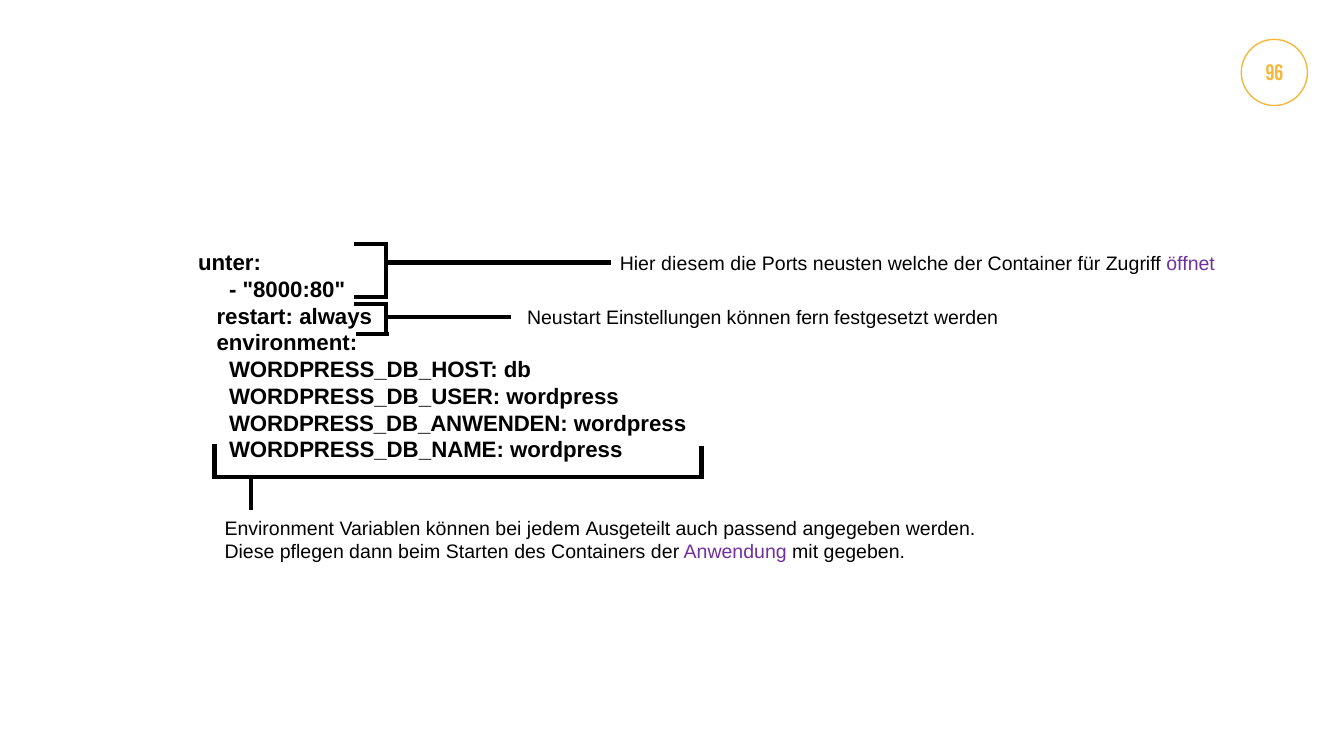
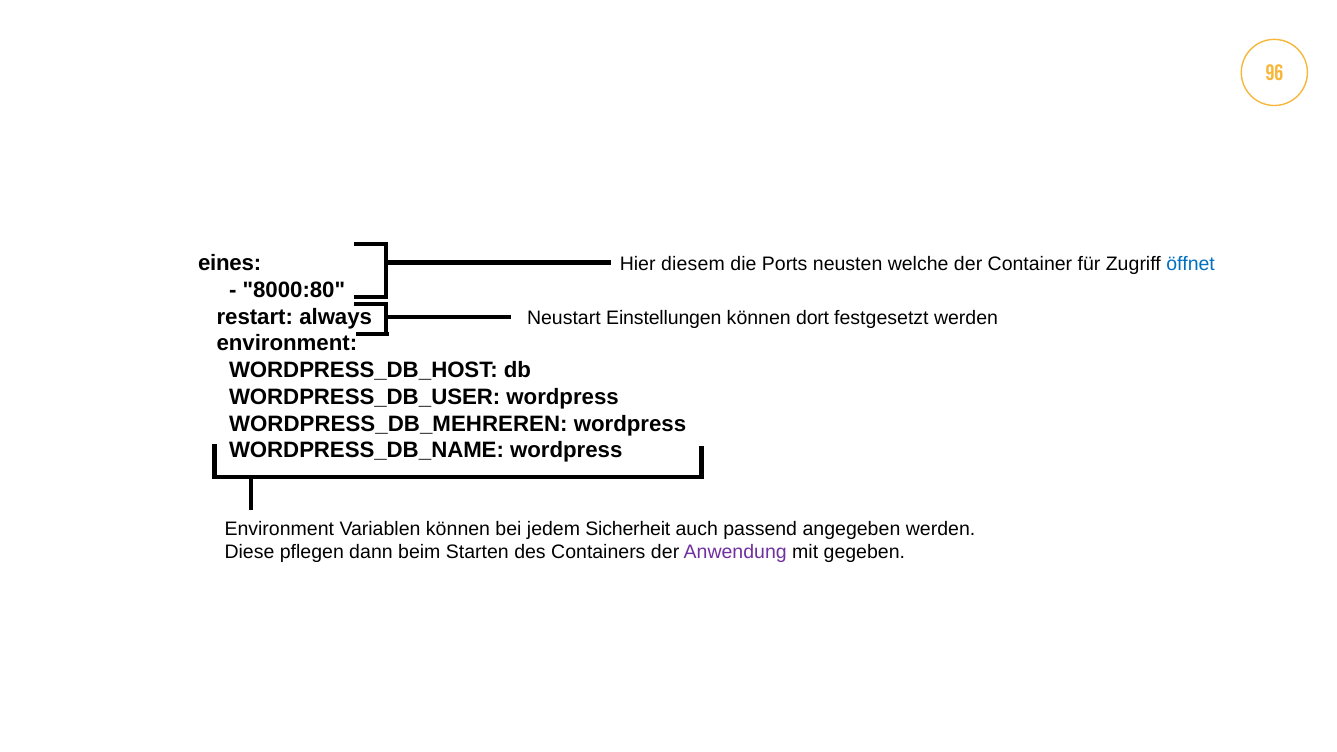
unter: unter -> eines (230, 263)
öffnet colour: purple -> blue (1191, 264)
fern: fern -> dort (813, 318)
WORDPRESS_DB_ANWENDEN: WORDPRESS_DB_ANWENDEN -> WORDPRESS_DB_MEHREREN (398, 424)
Ausgeteilt: Ausgeteilt -> Sicherheit (628, 529)
